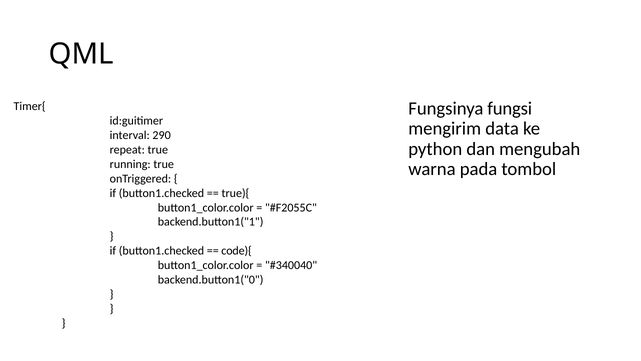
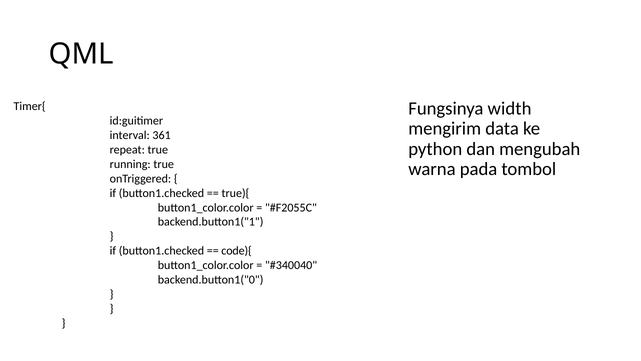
fungsi: fungsi -> width (510, 108)
290: 290 -> 361 (162, 135)
